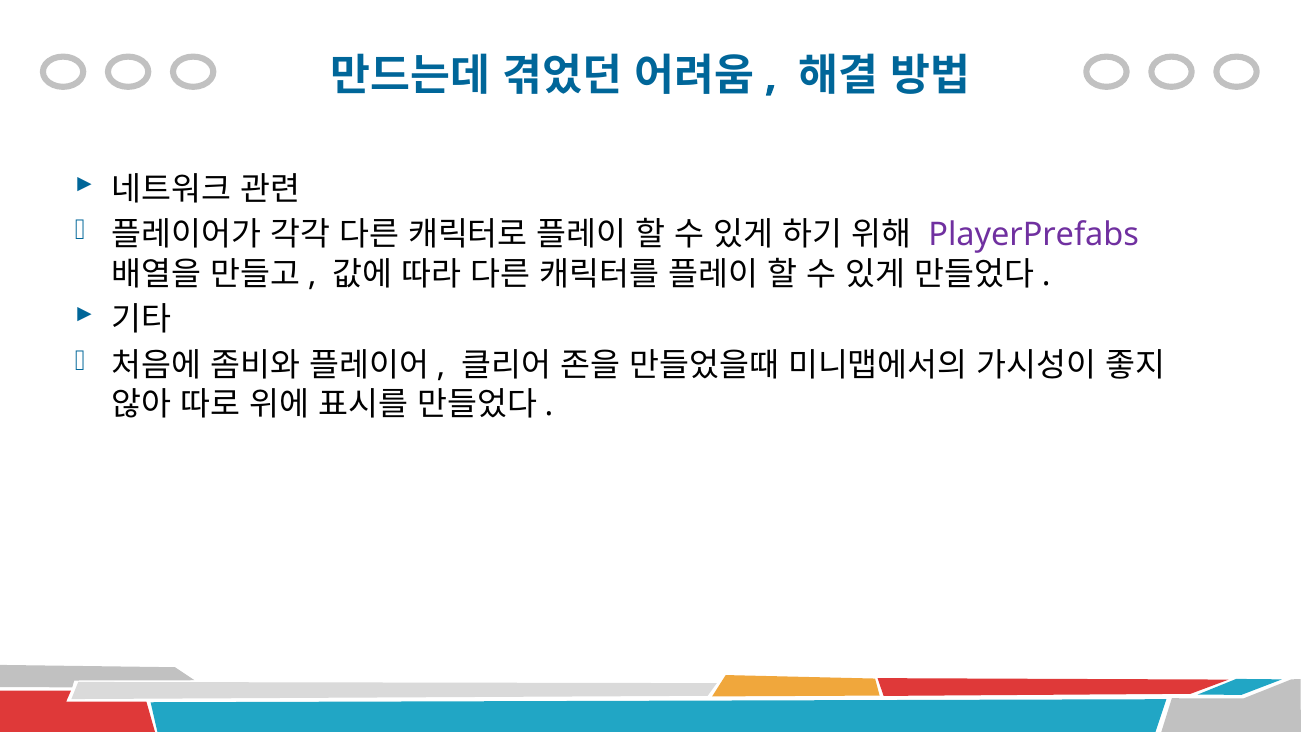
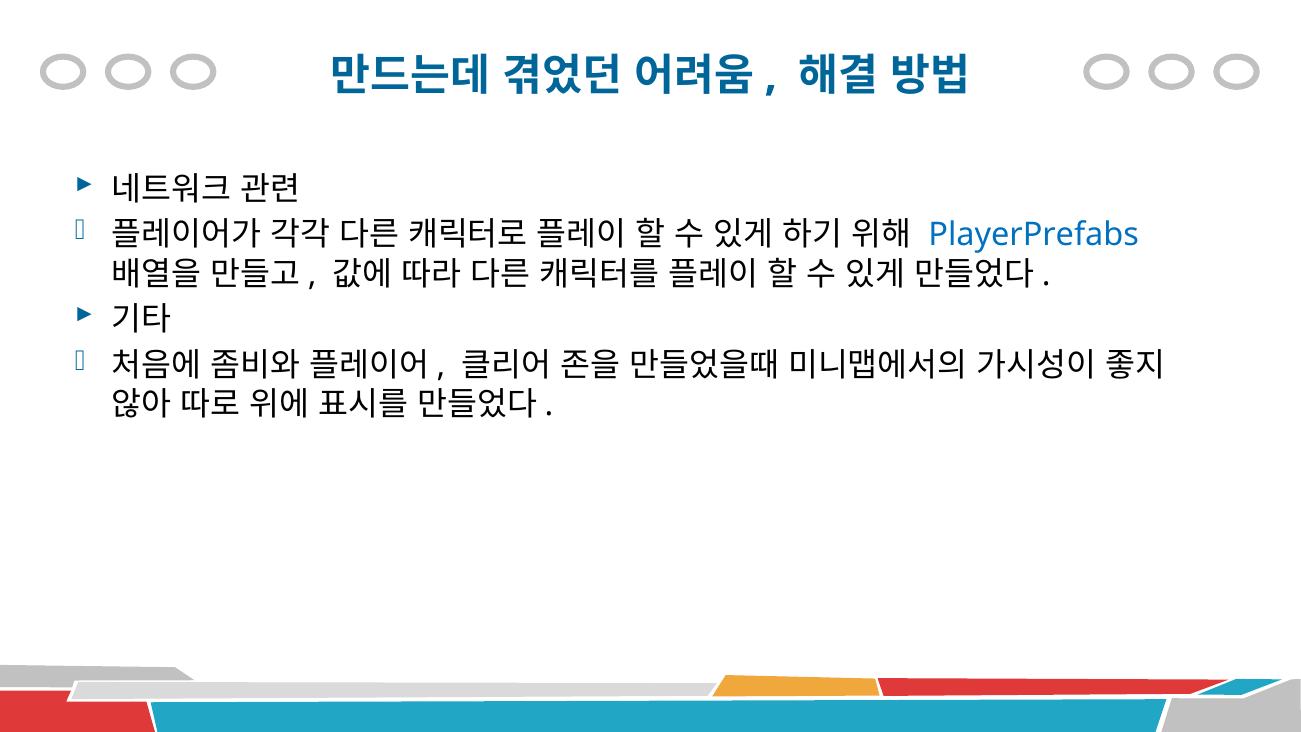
PlayerPrefabs colour: purple -> blue (1034, 235)
